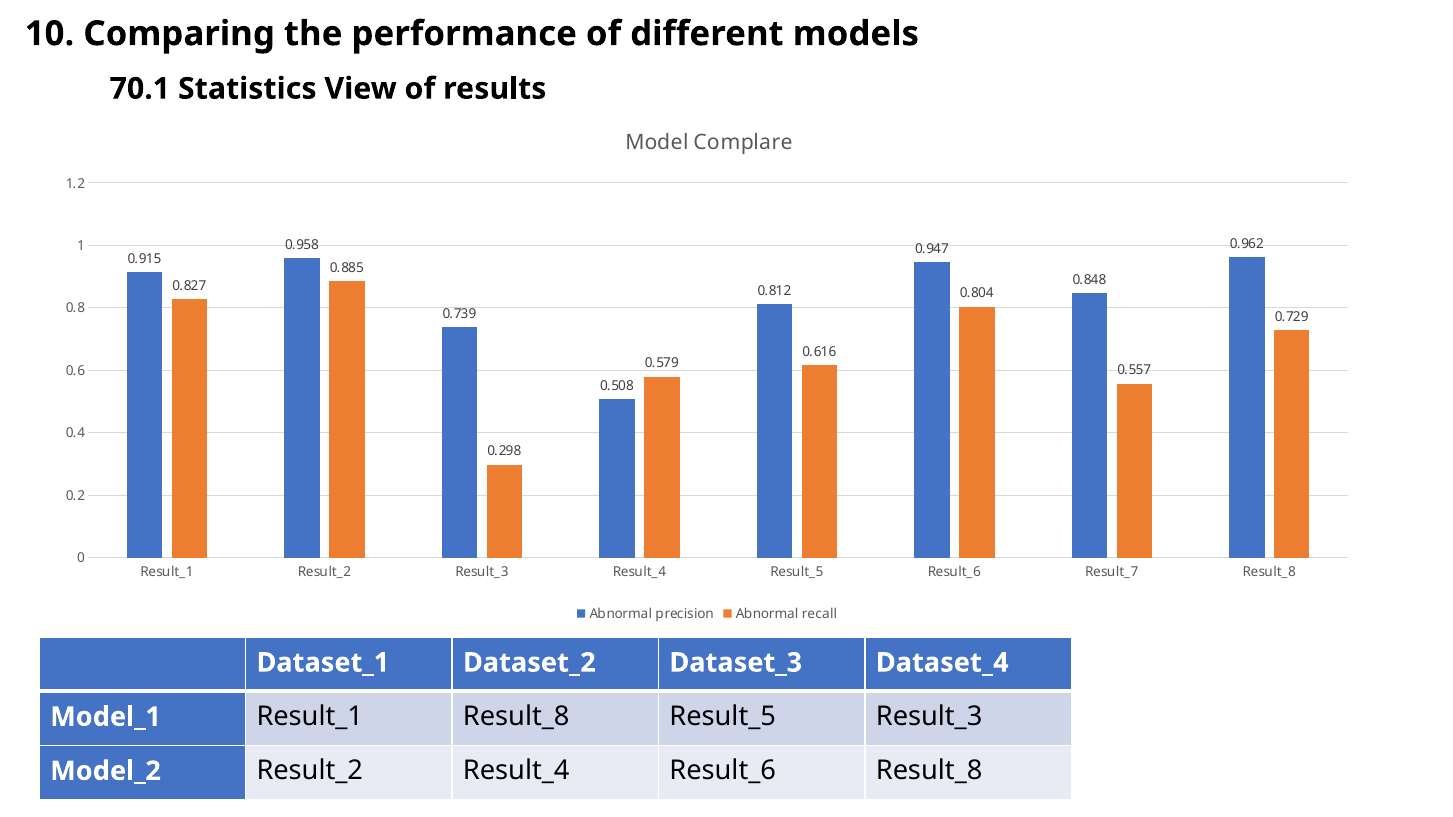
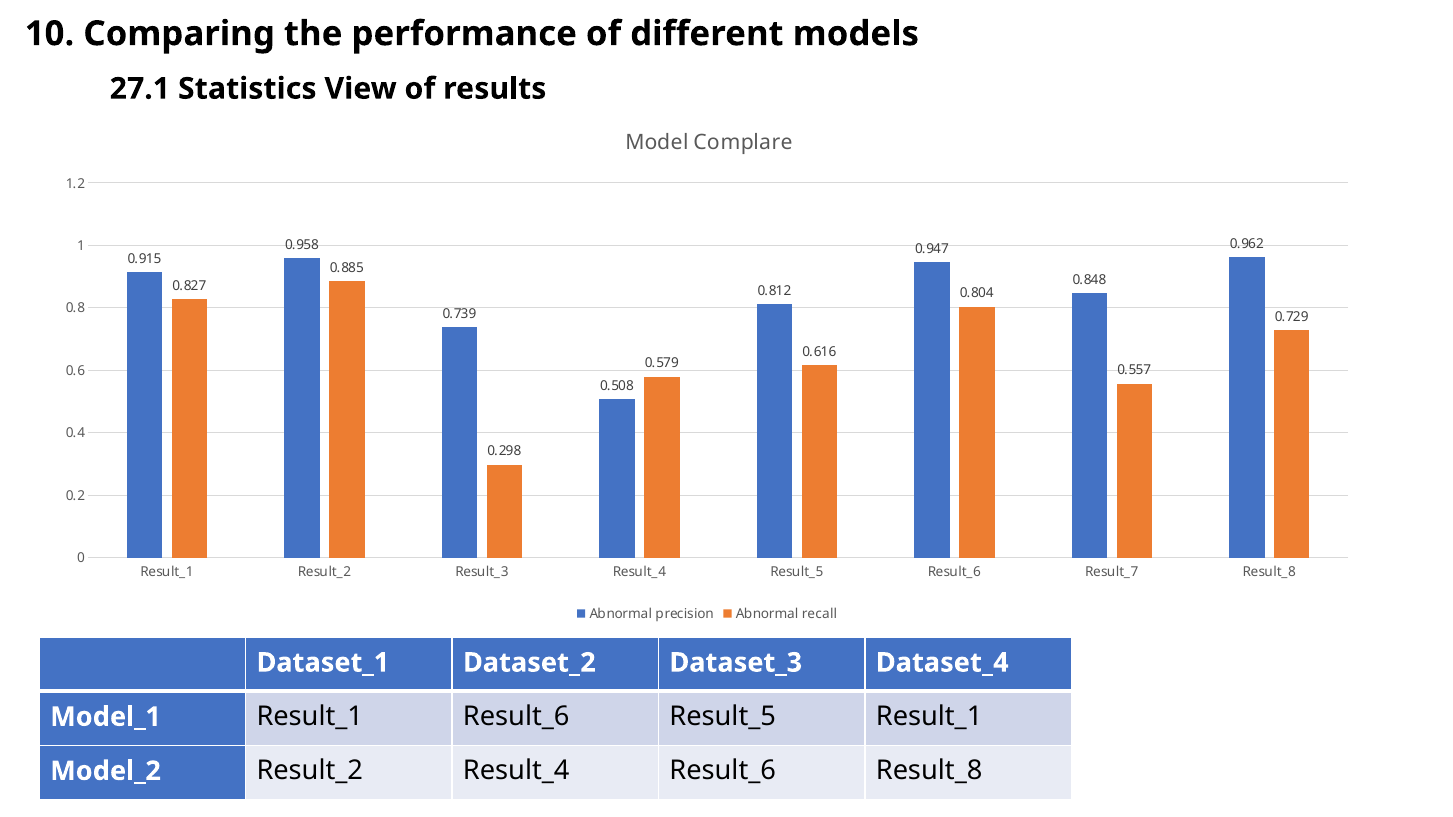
70.1: 70.1 -> 27.1 (140, 89)
Result_1 Result_8: Result_8 -> Result_6 (516, 717)
Result_5 Result_3: Result_3 -> Result_1 (929, 717)
